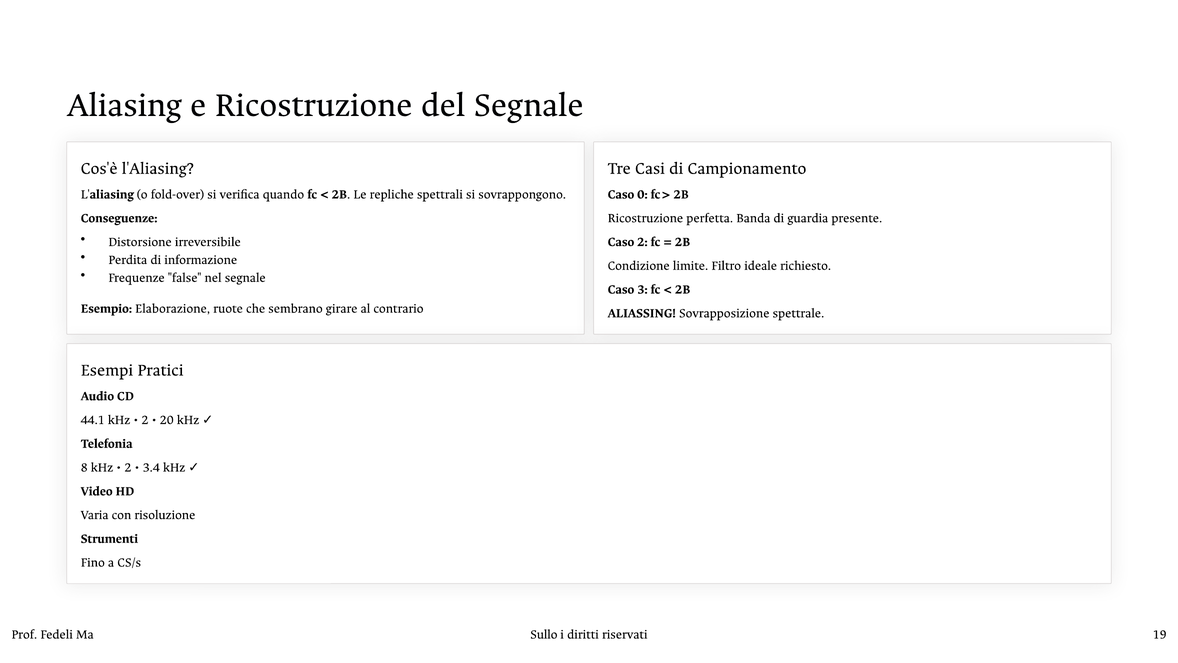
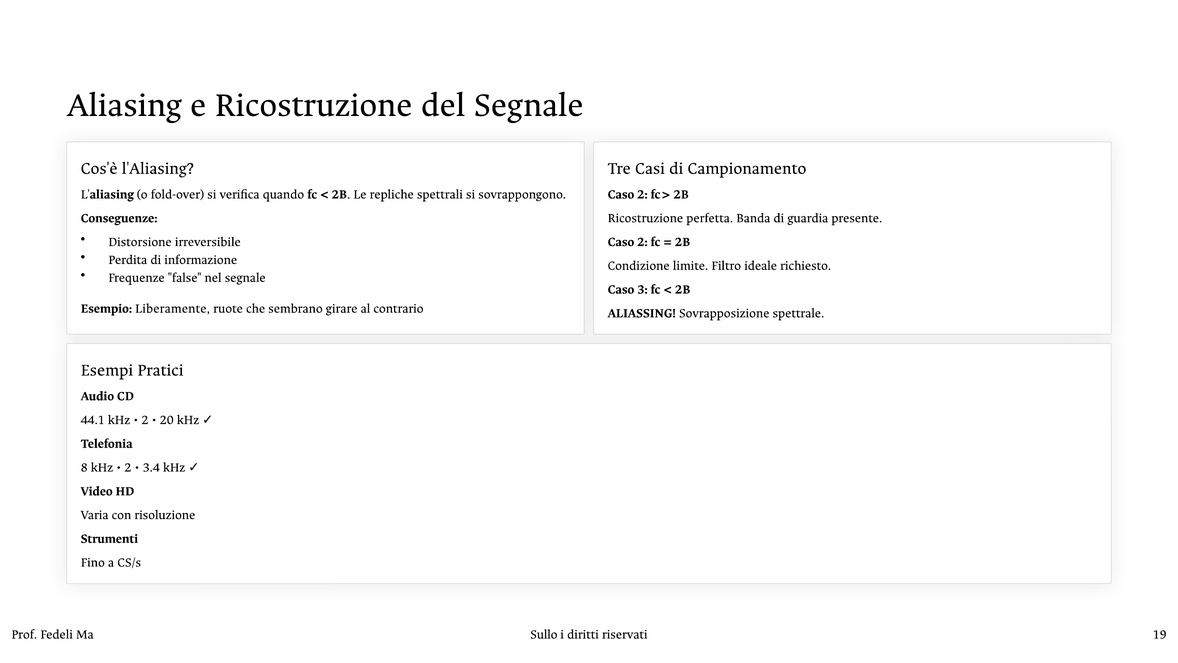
0: 0 -> 2 (642, 194)
Elaborazione: Elaborazione -> Liberamente (173, 308)
